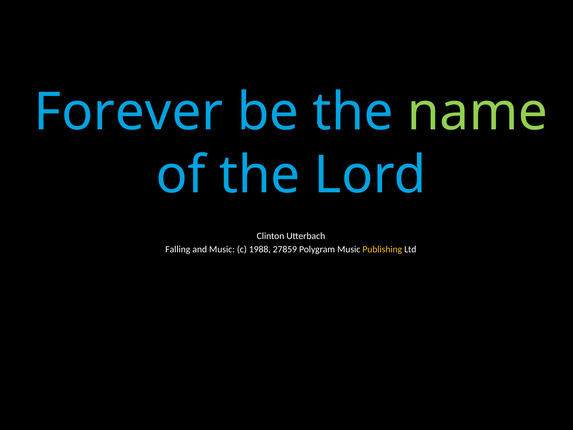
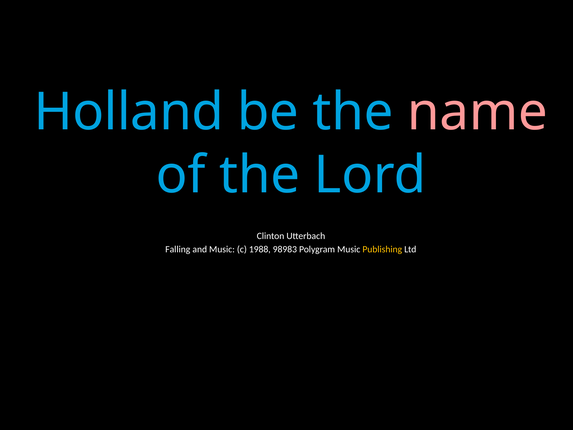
Forever: Forever -> Holland (129, 112)
name colour: light green -> pink (478, 112)
27859: 27859 -> 98983 (285, 249)
